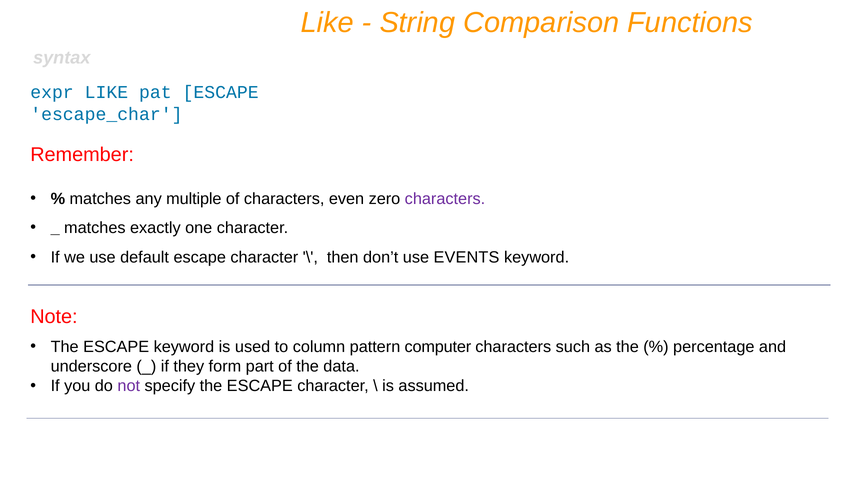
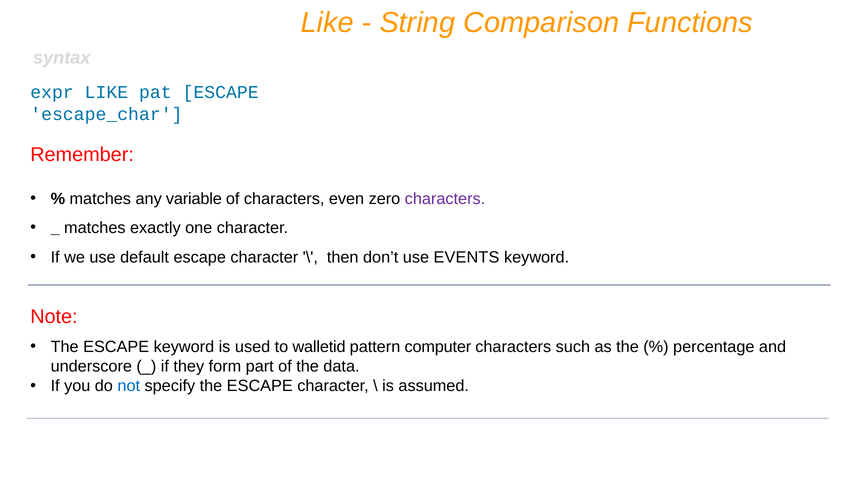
multiple: multiple -> variable (194, 199)
column: column -> walletid (319, 347)
not colour: purple -> blue (129, 386)
